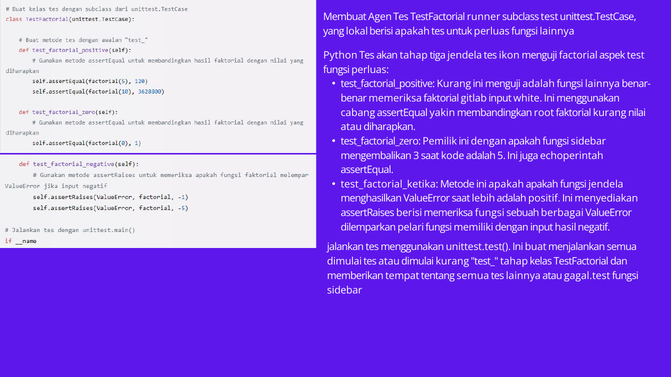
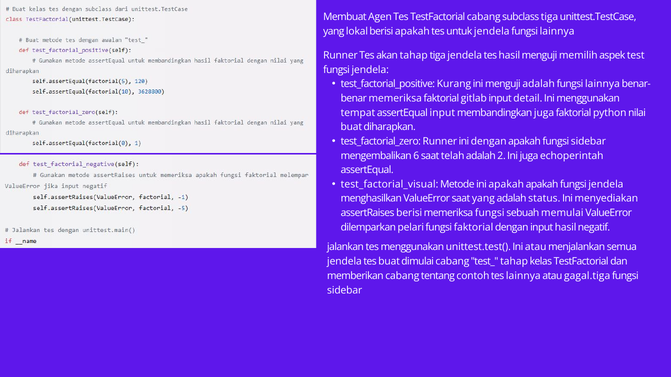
TestFactorial runner: runner -> cabang (484, 17)
subclass test: test -> tiga (549, 17)
untuk perluas: perluas -> jendela (492, 31)
Python: Python -> Runner (340, 55)
tes ikon: ikon -> hasil (509, 55)
factorial: factorial -> memilih (578, 55)
perluas: perluas -> jendela (370, 70)
white: white -> detail (528, 98)
cabang: cabang -> tempat (358, 113)
assertEqual yakin: yakin -> input (442, 113)
membandingkan root: root -> juga (544, 113)
faktorial kurang: kurang -> python (610, 113)
atau: atau -> buat (351, 127)
test_factorial_zero Pemilik: Pemilik -> Runner (440, 141)
3: 3 -> 6 (416, 156)
kode: kode -> telah (453, 156)
5: 5 -> 2 (501, 156)
test_factorial_ketika: test_factorial_ketika -> test_factorial_visual (390, 184)
saat lebih: lebih -> yang (483, 199)
positif: positif -> status (544, 199)
berbagai: berbagai -> memulai (562, 213)
fungsi memiliki: memiliki -> faktorial (474, 228)
Ini buat: buat -> atau (536, 247)
dimulai: dimulai -> jendela (344, 262)
tes atau: atau -> buat (389, 262)
dimulai kurang: kurang -> cabang (452, 262)
memberikan tempat: tempat -> cabang (402, 276)
tentang semua: semua -> contoh (473, 276)
gagal.test: gagal.test -> gagal.tiga (587, 276)
